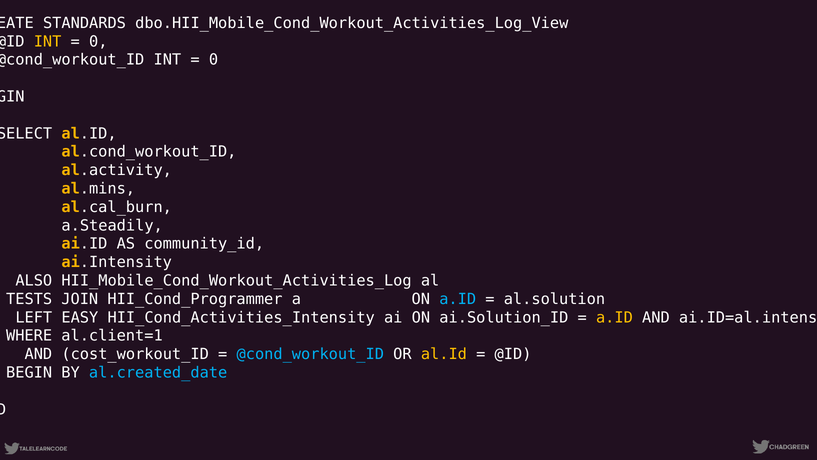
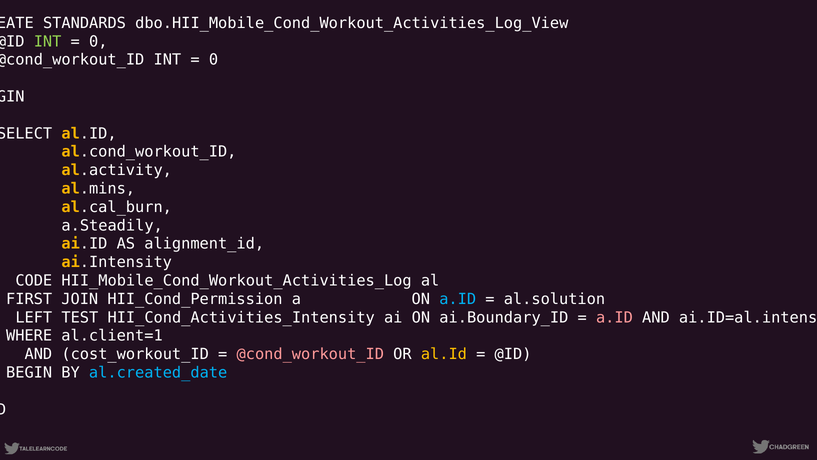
INT colour: yellow -> light green (48, 41)
community_id: community_id -> alignment_id (204, 244)
ALSO: ALSO -> CODE (34, 280)
TESTS: TESTS -> FIRST (29, 299)
HII_Cond_Programmer: HII_Cond_Programmer -> HII_Cond_Permission (195, 299)
EASY: EASY -> TEST (80, 317)
ai.Solution_ID: ai.Solution_ID -> ai.Boundary_ID (504, 317)
a.ID colour: yellow -> pink (614, 317)
@cond_workout_ID colour: light blue -> pink (310, 354)
